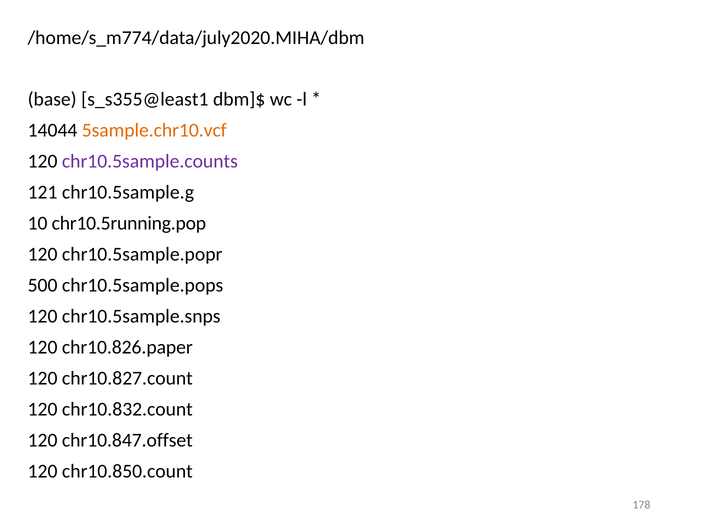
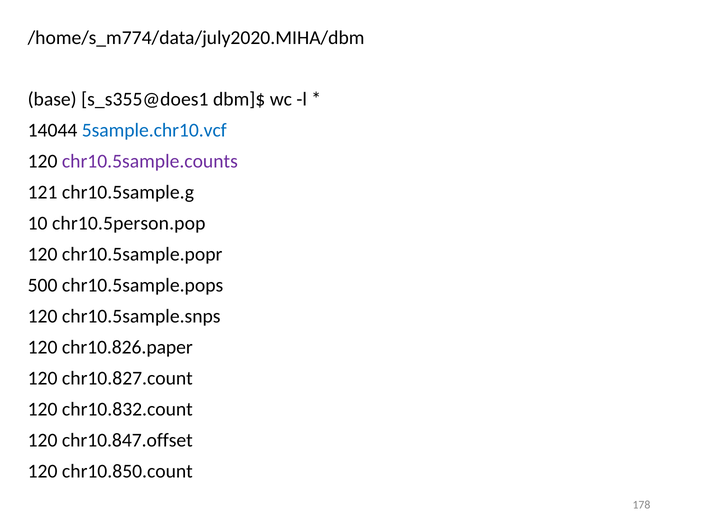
s_s355@least1: s_s355@least1 -> s_s355@does1 (145, 100)
5sample.chr10.vcf colour: orange -> blue (154, 131)
chr10.5running.pop: chr10.5running.pop -> chr10.5person.pop (129, 224)
